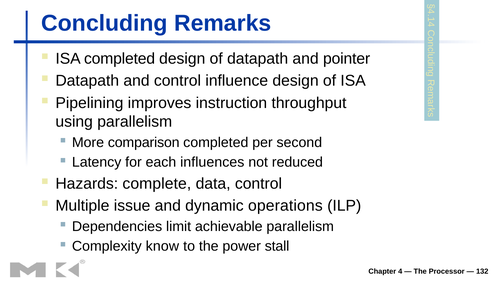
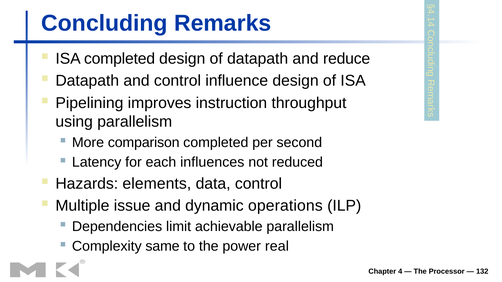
pointer: pointer -> reduce (347, 59)
complete: complete -> elements (157, 184)
know: know -> same (163, 247)
stall: stall -> real (277, 247)
